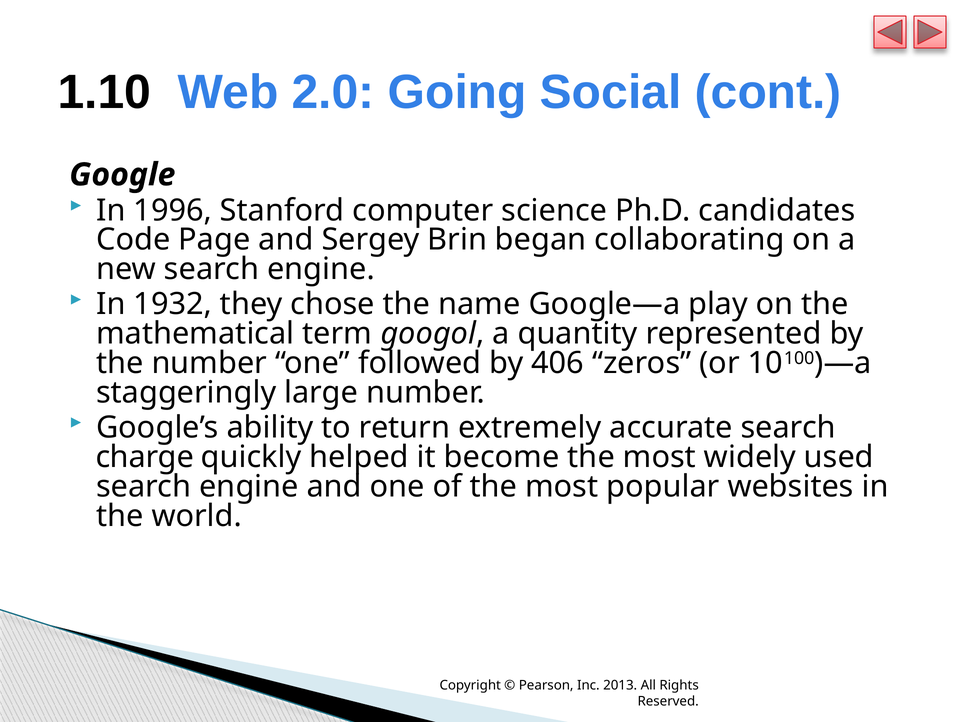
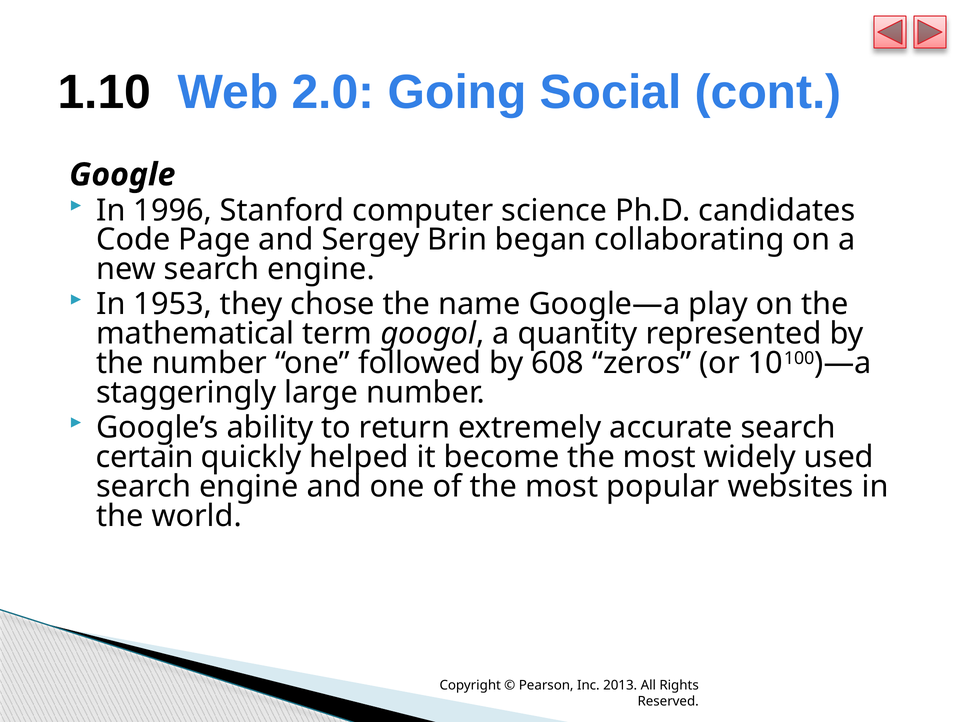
1932: 1932 -> 1953 (173, 304)
406: 406 -> 608 (558, 363)
charge: charge -> certain (145, 457)
